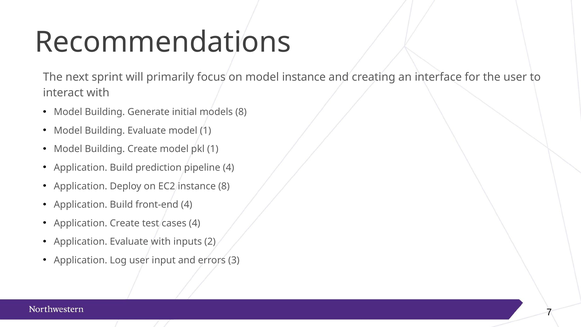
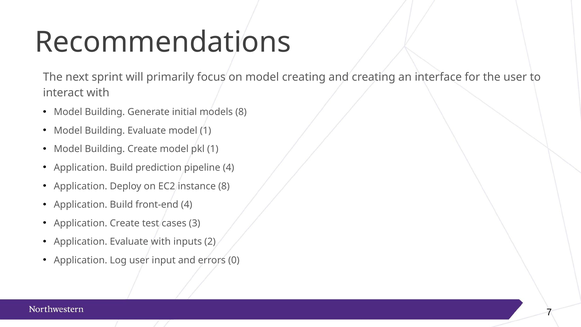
model instance: instance -> creating (304, 77)
cases 4: 4 -> 3 (195, 223)
3: 3 -> 0 (234, 260)
